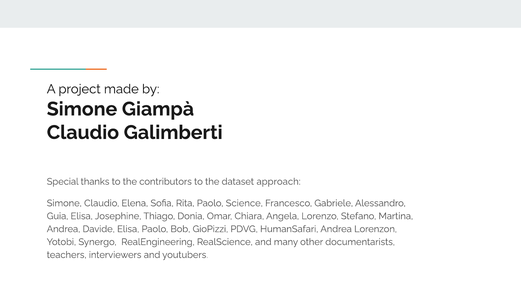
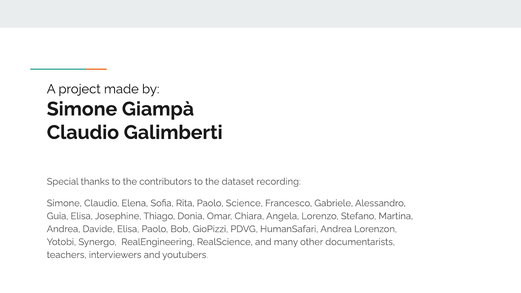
approach: approach -> recording (279, 182)
